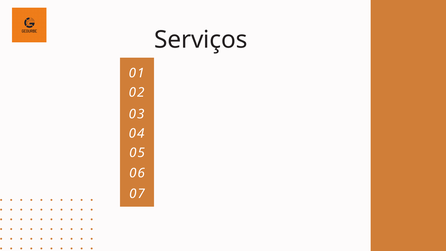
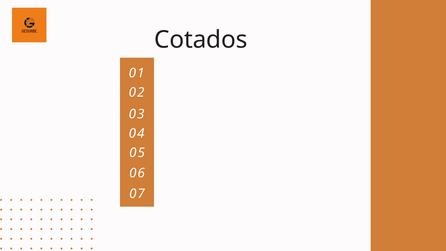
Serviços: Serviços -> Cotados (201, 40)
